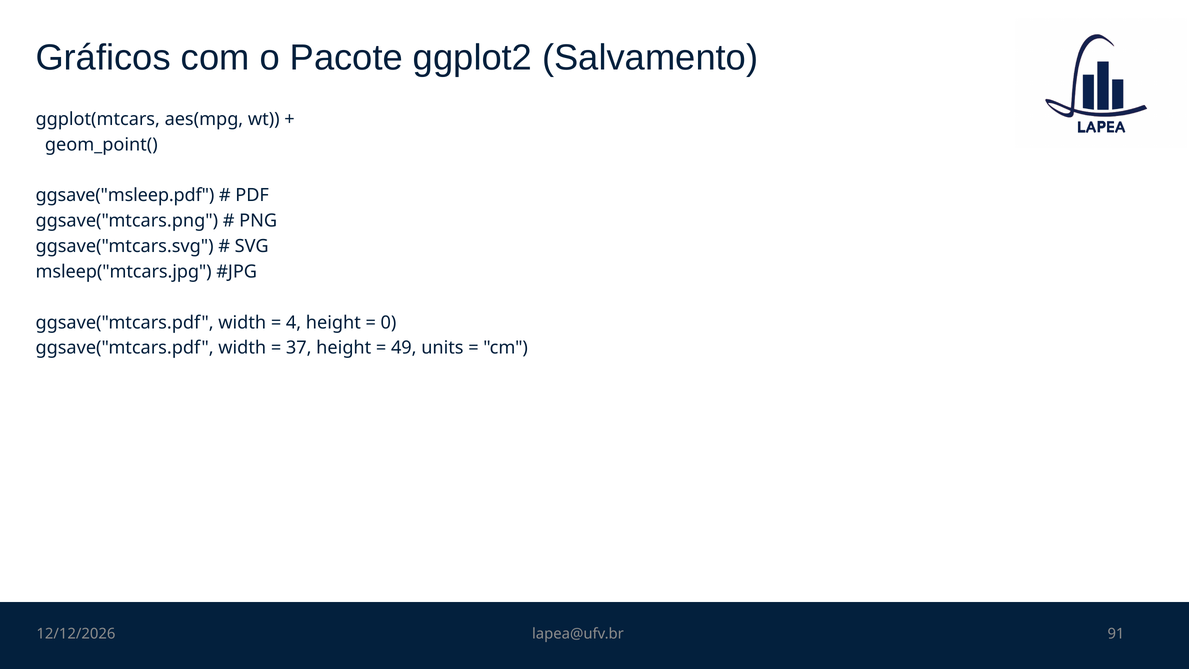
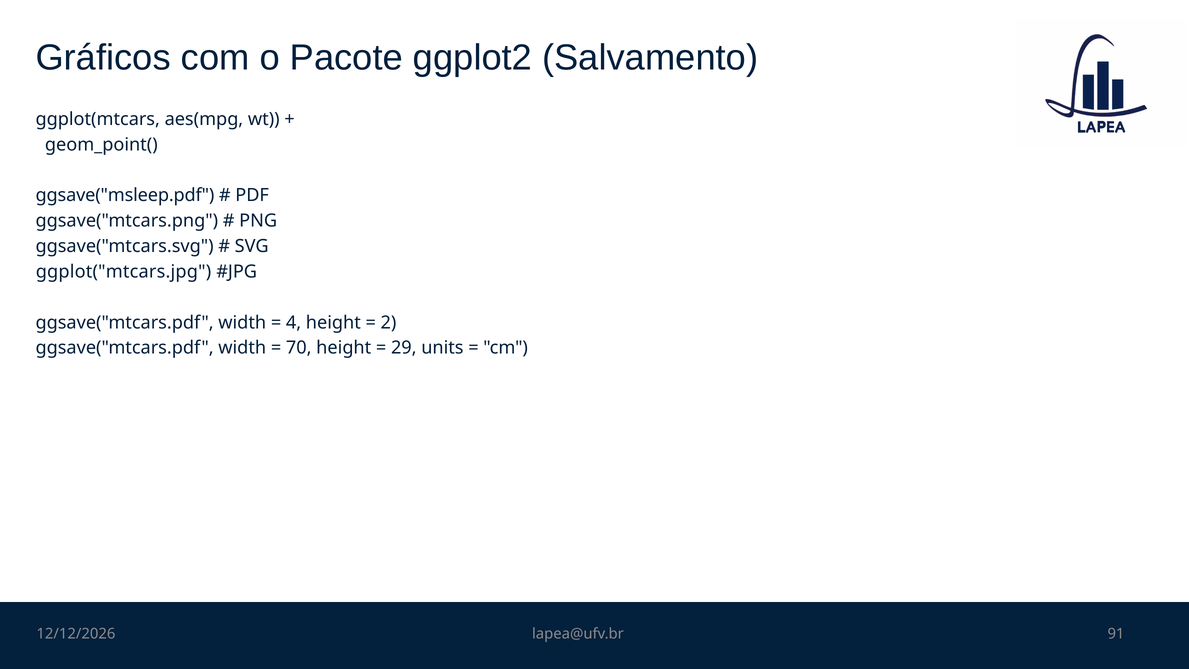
msleep("mtcars.jpg: msleep("mtcars.jpg -> ggplot("mtcars.jpg (123, 272)
0: 0 -> 2 (388, 322)
37: 37 -> 70 (299, 348)
49: 49 -> 29 (404, 348)
